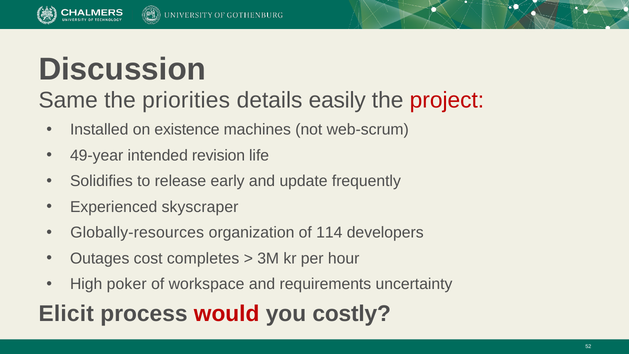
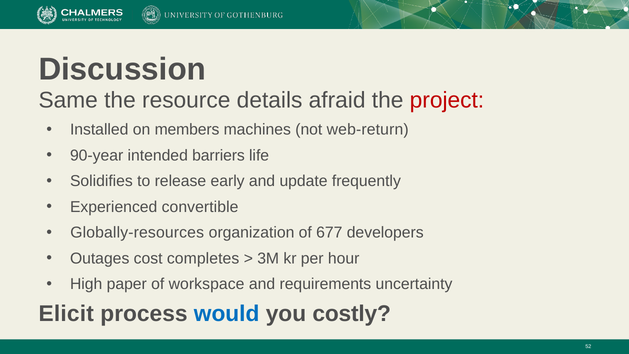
priorities: priorities -> resource (186, 100)
easily: easily -> afraid (337, 100)
existence: existence -> members (187, 130)
web-scrum: web-scrum -> web-return (368, 130)
49-year: 49-year -> 90-year (97, 155)
revision: revision -> barriers (218, 155)
skyscraper: skyscraper -> convertible (200, 207)
114: 114 -> 677 (329, 232)
poker: poker -> paper (127, 284)
would colour: red -> blue (227, 313)
